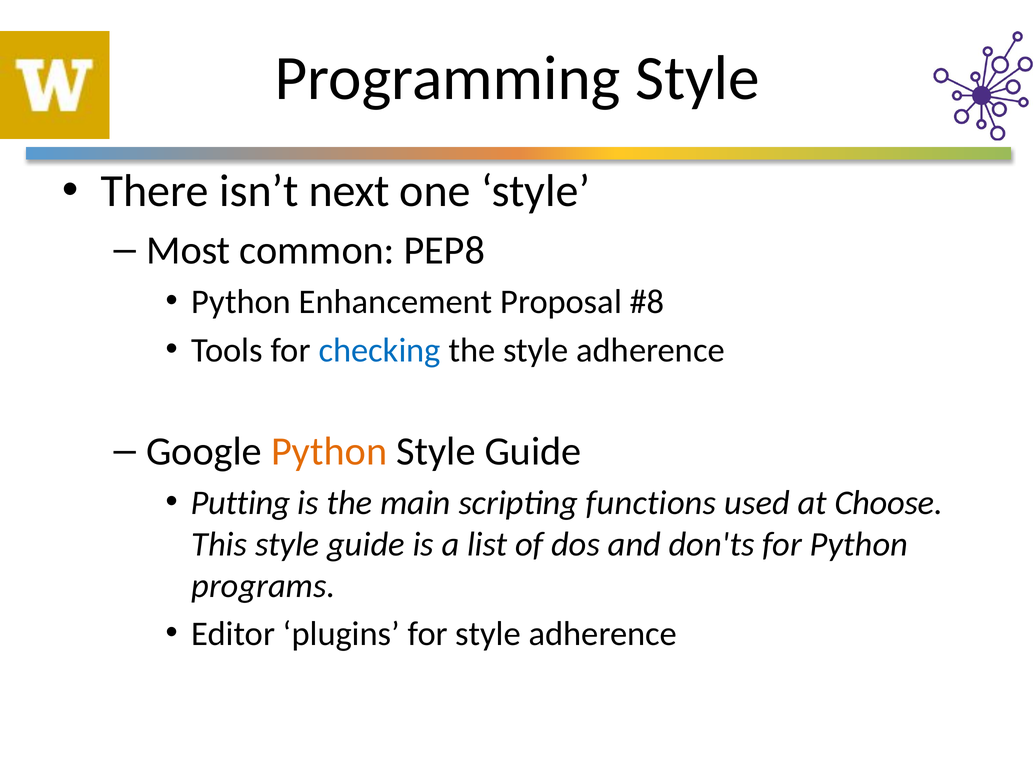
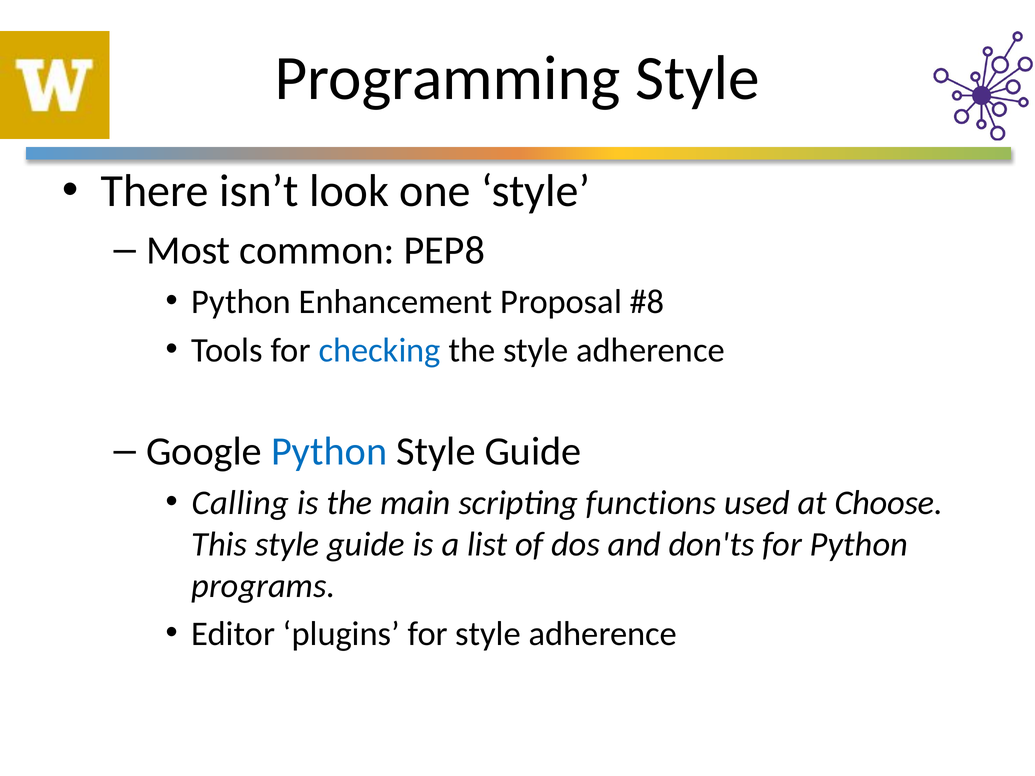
next: next -> look (349, 191)
Python colour: orange -> blue (329, 452)
Putting: Putting -> Calling (240, 503)
